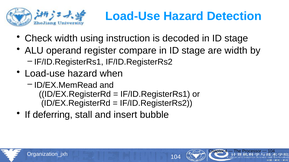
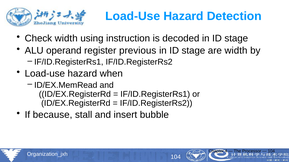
compare: compare -> previous (138, 51)
deferring: deferring -> because (53, 115)
